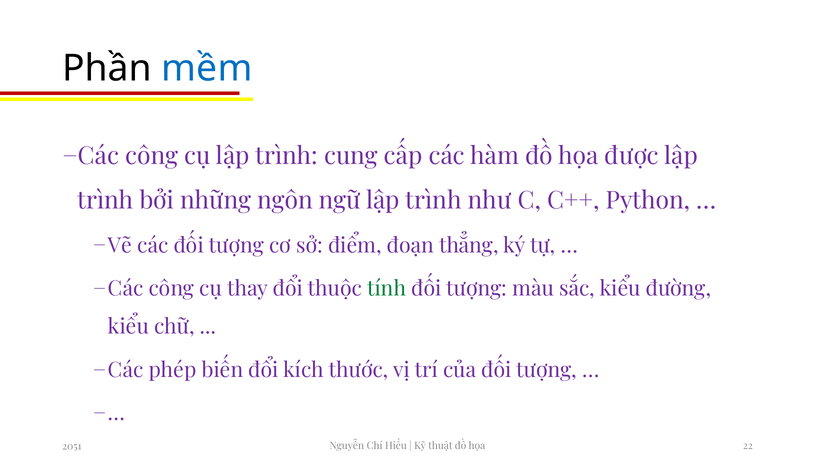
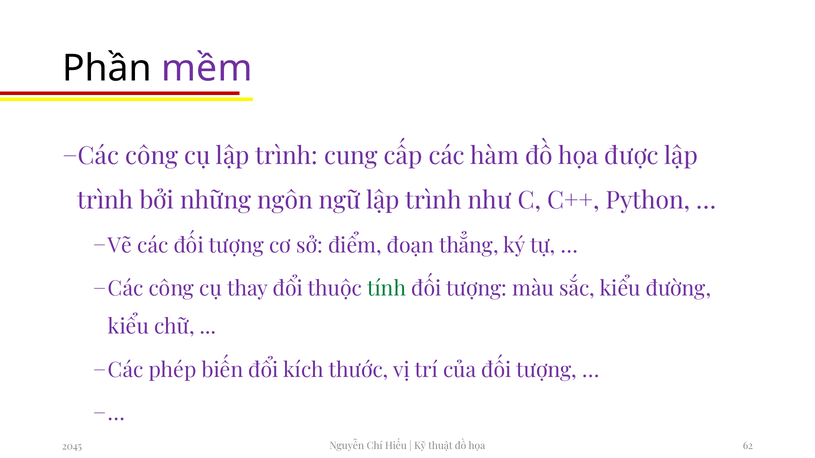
mềm colour: blue -> purple (207, 68)
22: 22 -> 62 (748, 446)
2051: 2051 -> 2045 (72, 447)
